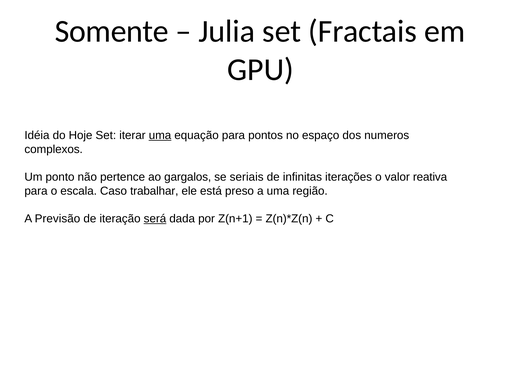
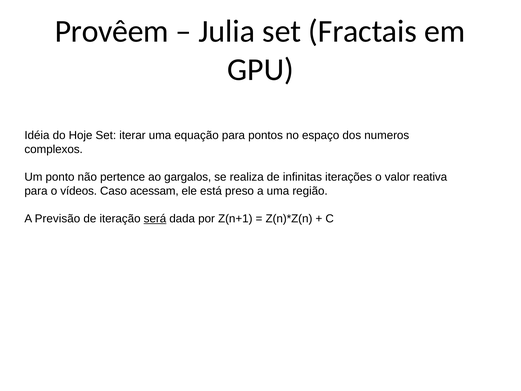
Somente: Somente -> Provêem (112, 31)
uma underline: present -> none (160, 135)
seriais: seriais -> realiza (247, 177)
escala: escala -> vídeos (79, 191)
trabalhar: trabalhar -> acessam (154, 191)
